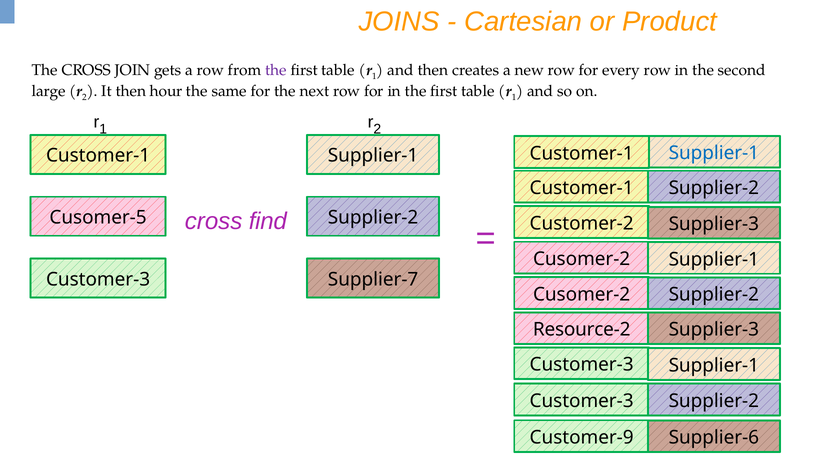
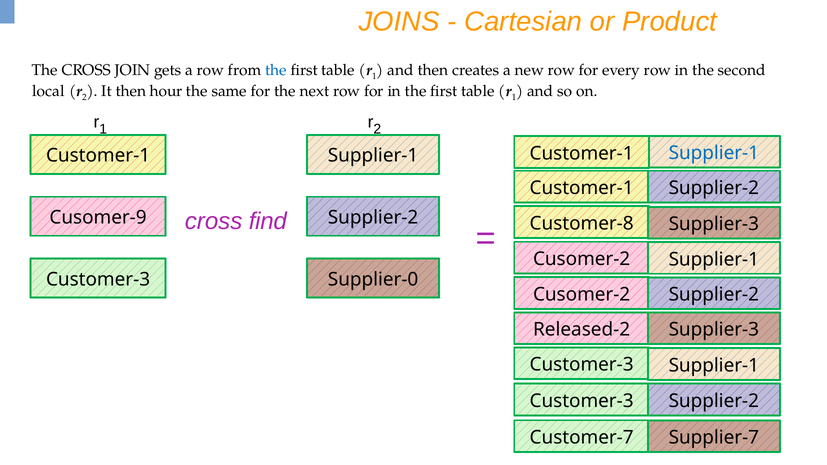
the colour: purple -> blue (276, 70)
large: large -> local (48, 91)
Cusomer-5: Cusomer-5 -> Cusomer-9 (98, 218)
Customer-2: Customer-2 -> Customer-8 (582, 223)
Supplier-7: Supplier-7 -> Supplier-0 (373, 280)
Resource-2: Resource-2 -> Released-2 (582, 330)
Customer-9: Customer-9 -> Customer-7 (582, 438)
Supplier-6: Supplier-6 -> Supplier-7 (714, 438)
